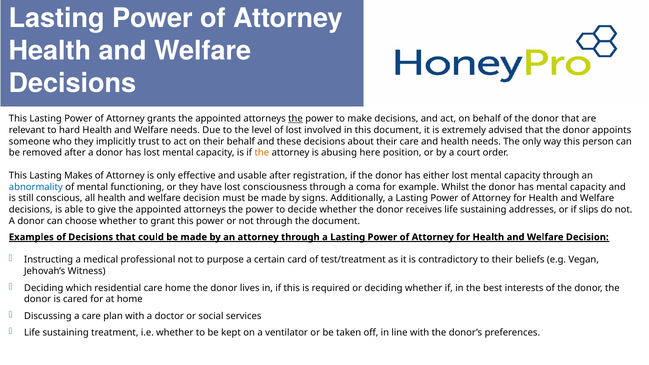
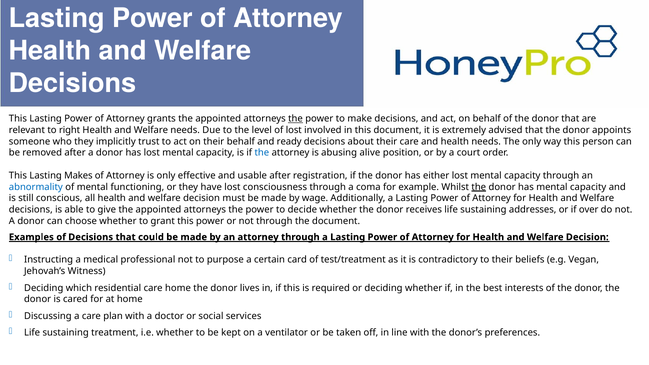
hard: hard -> right (70, 130)
these: these -> ready (289, 142)
the colour: orange -> blue (262, 153)
here: here -> alive (370, 153)
the underline: none -> present (479, 187)
signs: signs -> wage (315, 198)
slips: slips -> over (589, 210)
